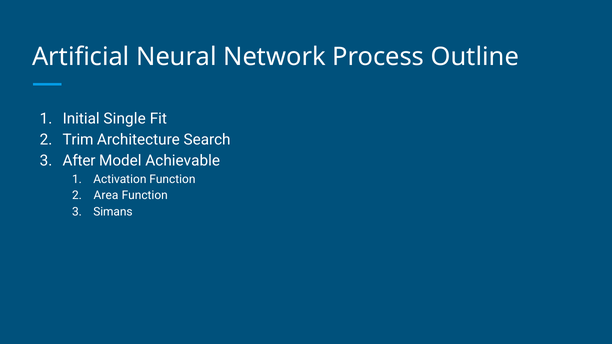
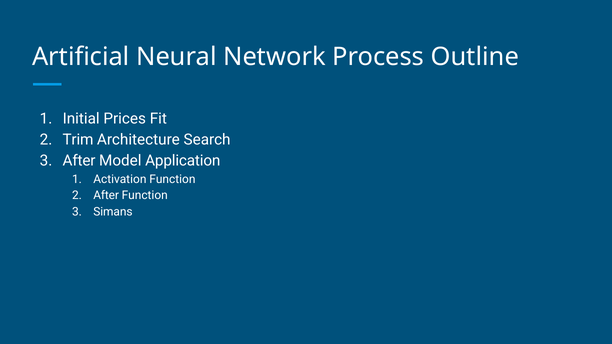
Single: Single -> Prices (125, 119)
Achievable: Achievable -> Application (183, 161)
Area: Area -> After (106, 196)
